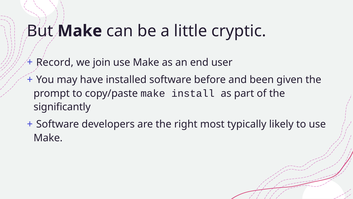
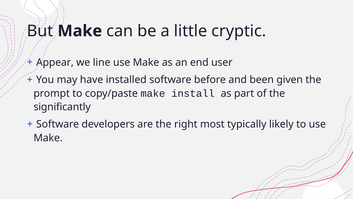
Record: Record -> Appear (55, 62)
join: join -> line (102, 62)
